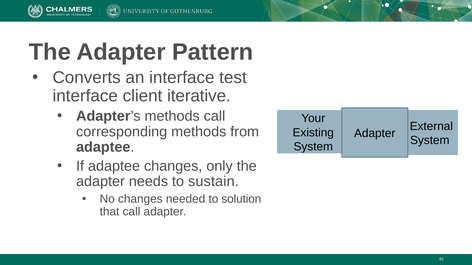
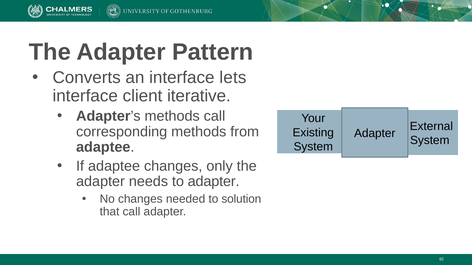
test: test -> lets (233, 78)
to sustain: sustain -> adapter (214, 182)
